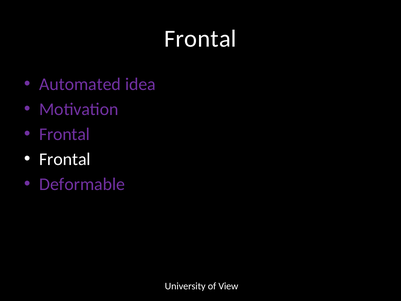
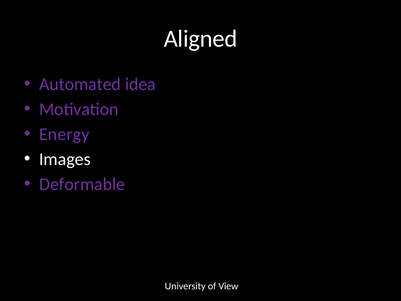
Frontal: Frontal -> Aligned (201, 39)
Frontal: Frontal -> Energy (64, 134)
Frontal: Frontal -> Images (65, 159)
